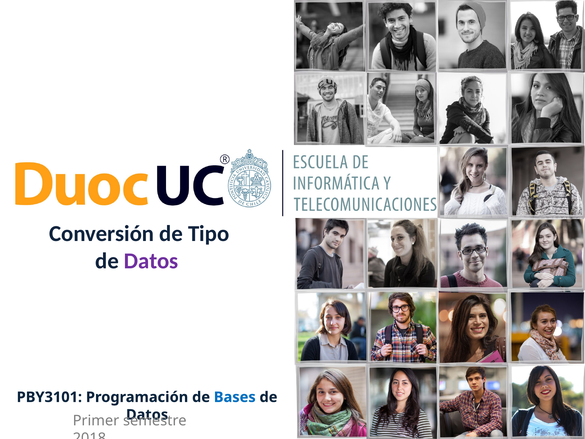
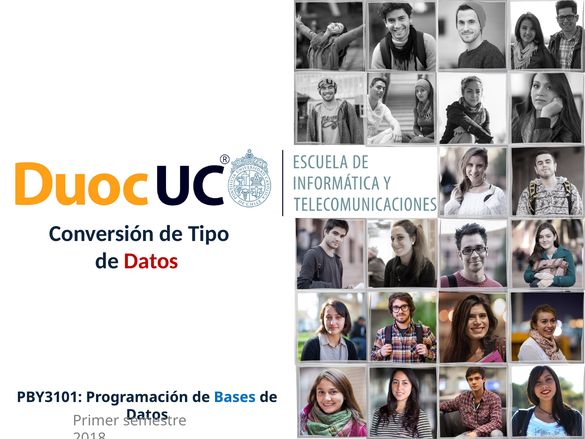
Datos colour: purple -> red (151, 261)
